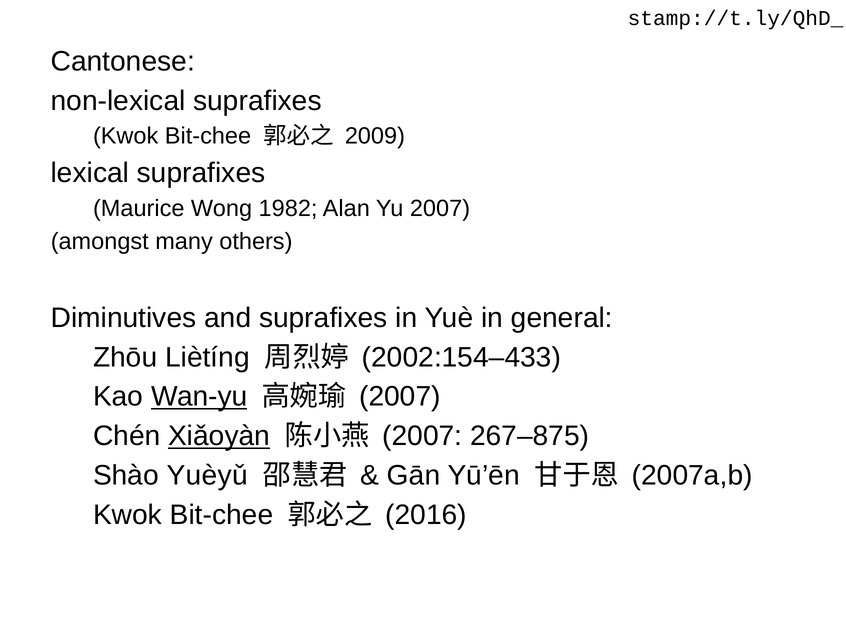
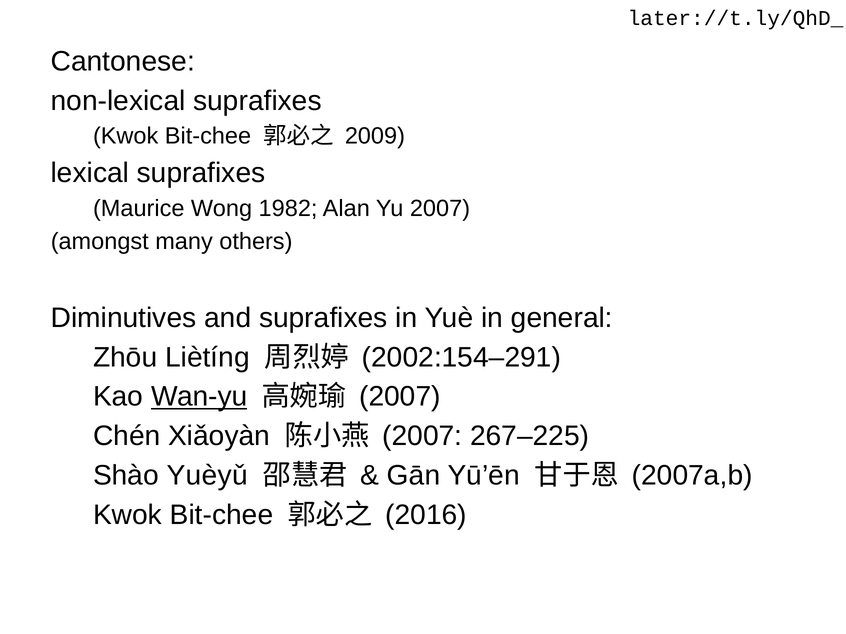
stamp://t.ly/QhD_: stamp://t.ly/QhD_ -> later://t.ly/QhD_ (736, 18)
2002:154–433: 2002:154–433 -> 2002:154–291 (461, 358)
Xiǎoyàn underline: present -> none (219, 436)
267–875: 267–875 -> 267–225 (530, 436)
